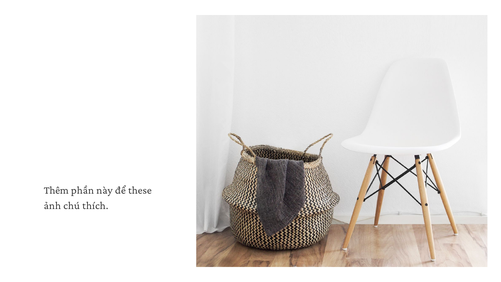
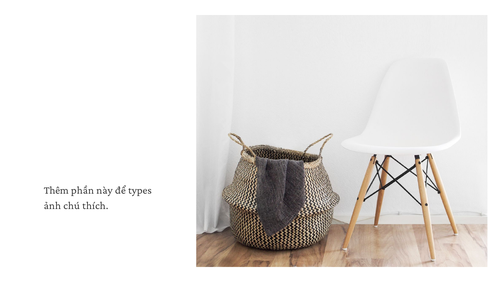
these: these -> types (140, 190)
